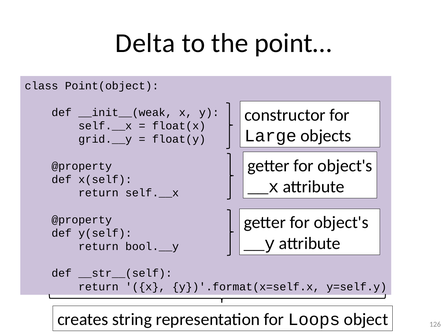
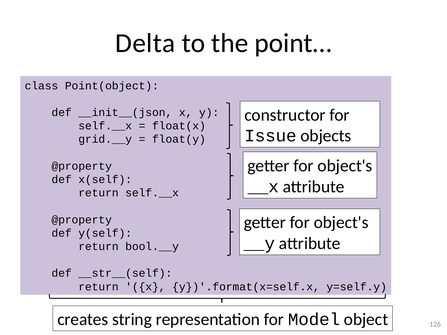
__init__(weak: __init__(weak -> __init__(json (125, 113)
Large: Large -> Issue (271, 136)
Loops: Loops -> Model (314, 320)
